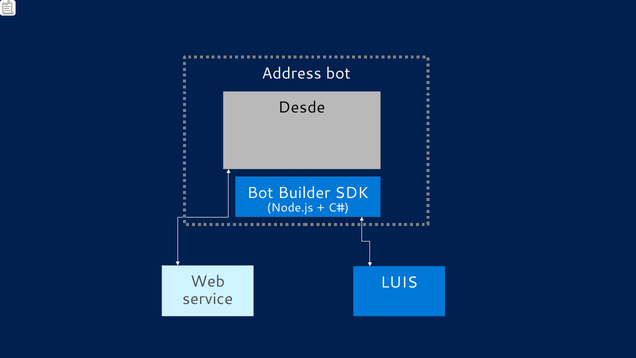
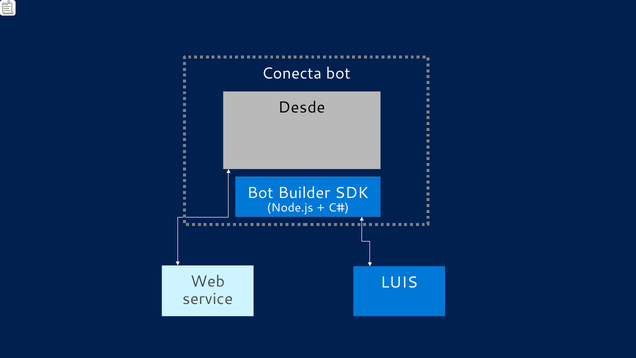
Address: Address -> Conecta (292, 73)
